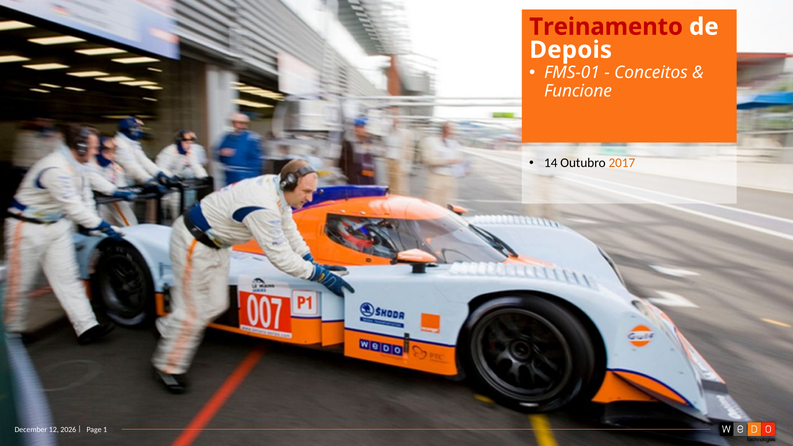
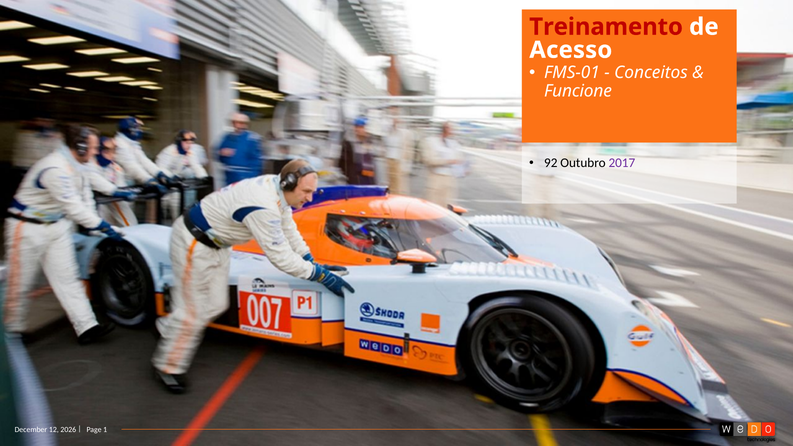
Depois: Depois -> Acesso (571, 50)
14: 14 -> 92 (551, 163)
2017 colour: orange -> purple (622, 163)
